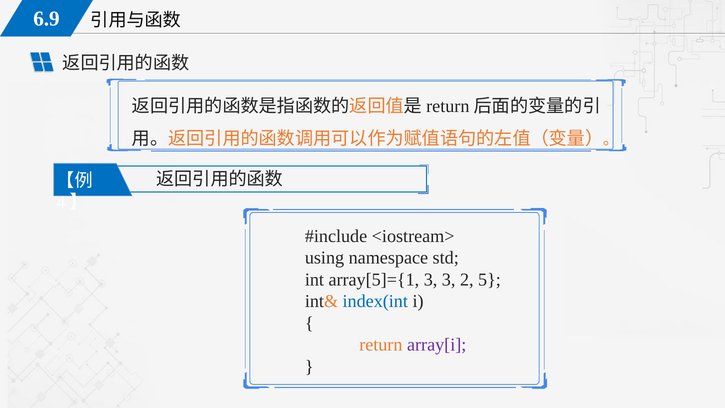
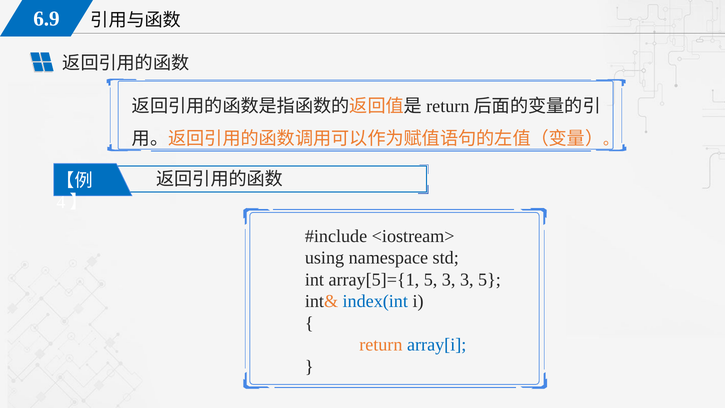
array[5]={1 3: 3 -> 5 (431, 279)
3 2: 2 -> 3 (467, 279)
array[i colour: purple -> blue (437, 345)
